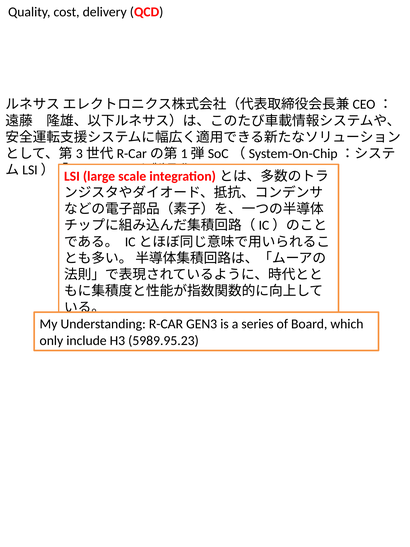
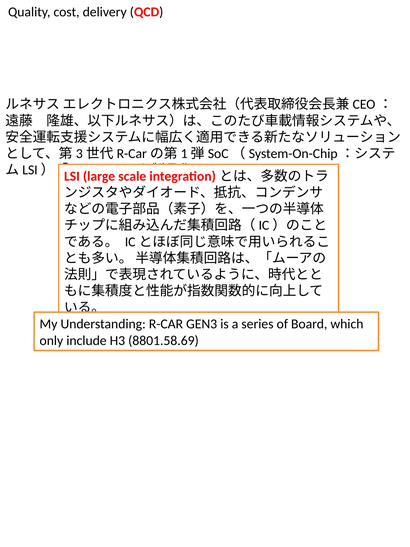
5989.95.23: 5989.95.23 -> 8801.58.69 (163, 340)
